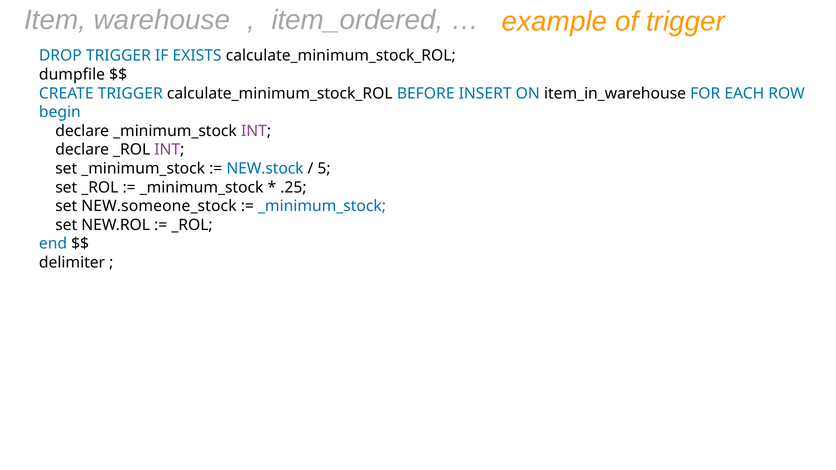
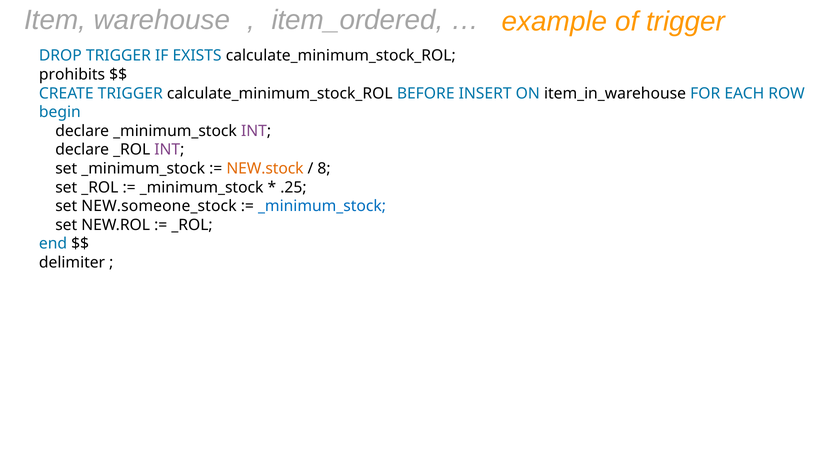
dumpfile: dumpfile -> prohibits (72, 75)
NEW.stock colour: blue -> orange (265, 169)
5: 5 -> 8 (324, 169)
